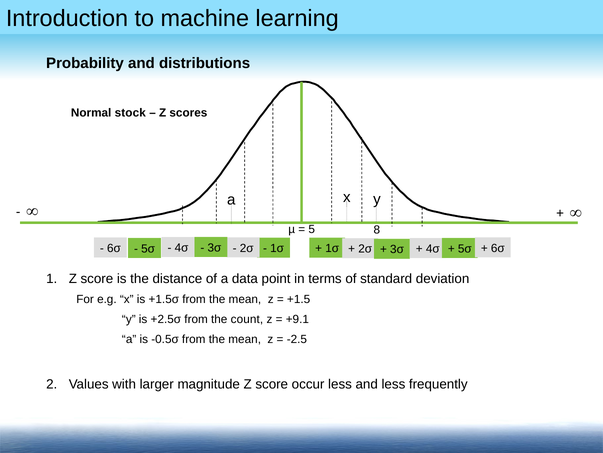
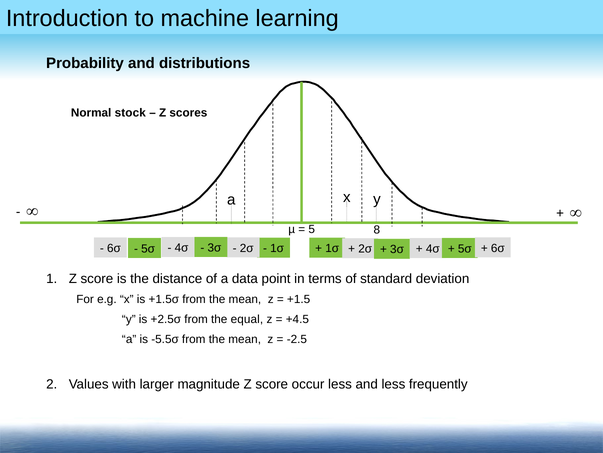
count: count -> equal (247, 319)
+9.1: +9.1 -> +4.5 (297, 319)
-0.5σ: -0.5σ -> -5.5σ (165, 339)
